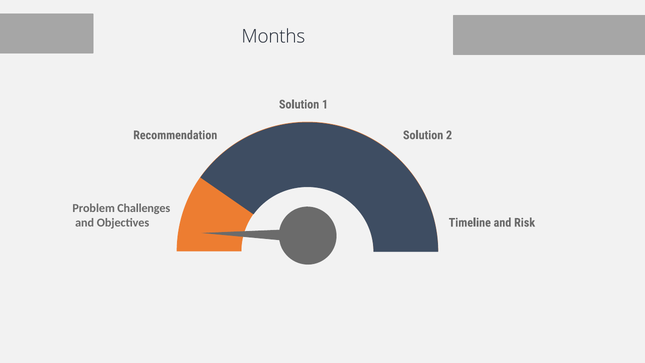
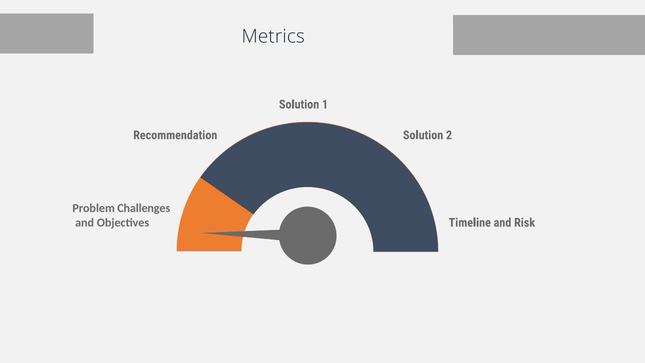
Months: Months -> Metrics (273, 36)
